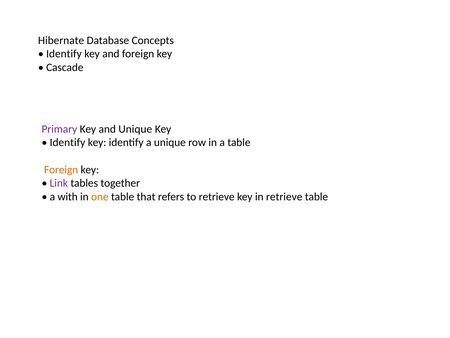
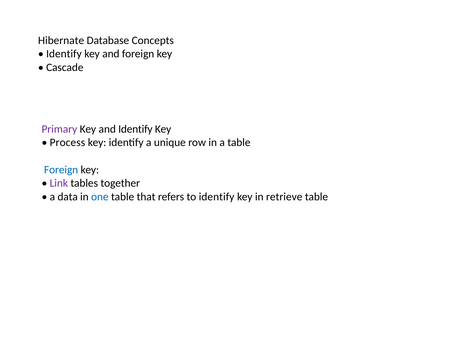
and Unique: Unique -> Identify (135, 129)
Identify: Identify -> Process (67, 142)
Foreign colour: orange -> blue (61, 169)
with: with -> data (68, 196)
one colour: orange -> blue (100, 196)
to retrieve: retrieve -> identify (217, 196)
